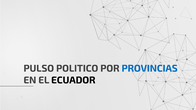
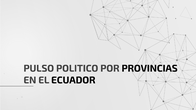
PROVINCIAS colour: blue -> black (150, 69)
